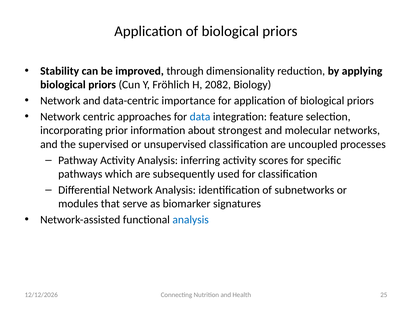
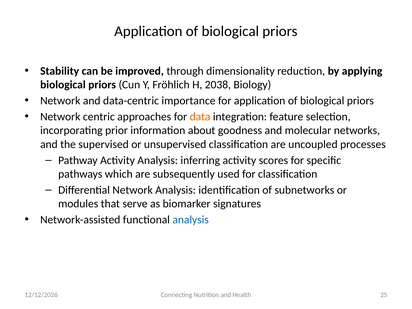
2082: 2082 -> 2038 (218, 85)
data colour: blue -> orange (200, 117)
strongest: strongest -> goodness (240, 130)
